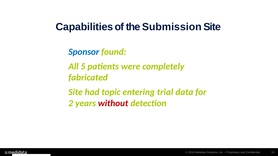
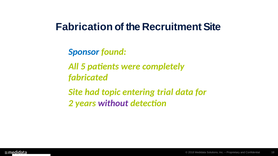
Capabilities: Capabilities -> Fabrication (84, 27)
Submission: Submission -> Recruitment (172, 27)
without colour: red -> purple (113, 103)
